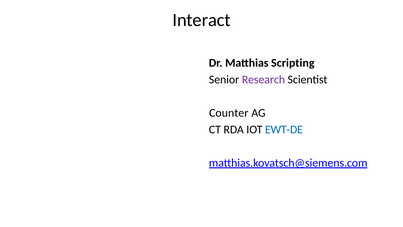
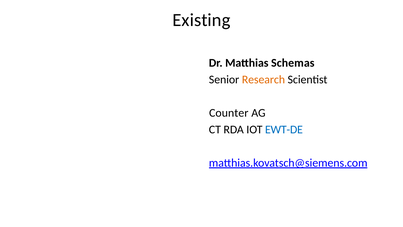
Interact: Interact -> Existing (201, 20)
Scripting: Scripting -> Schemas (293, 63)
Research colour: purple -> orange (263, 79)
